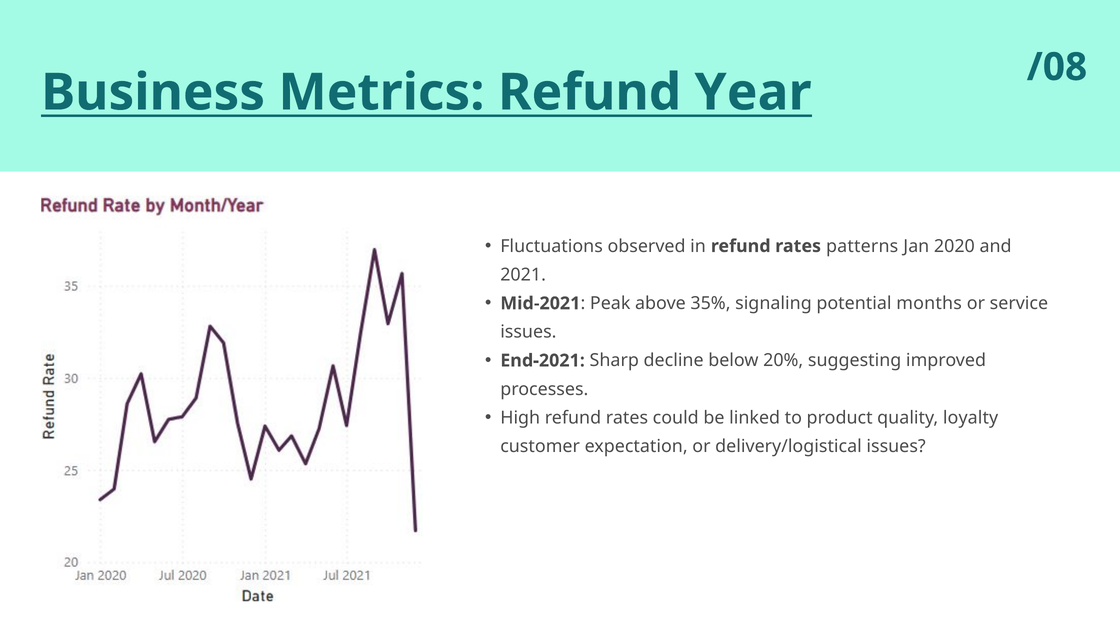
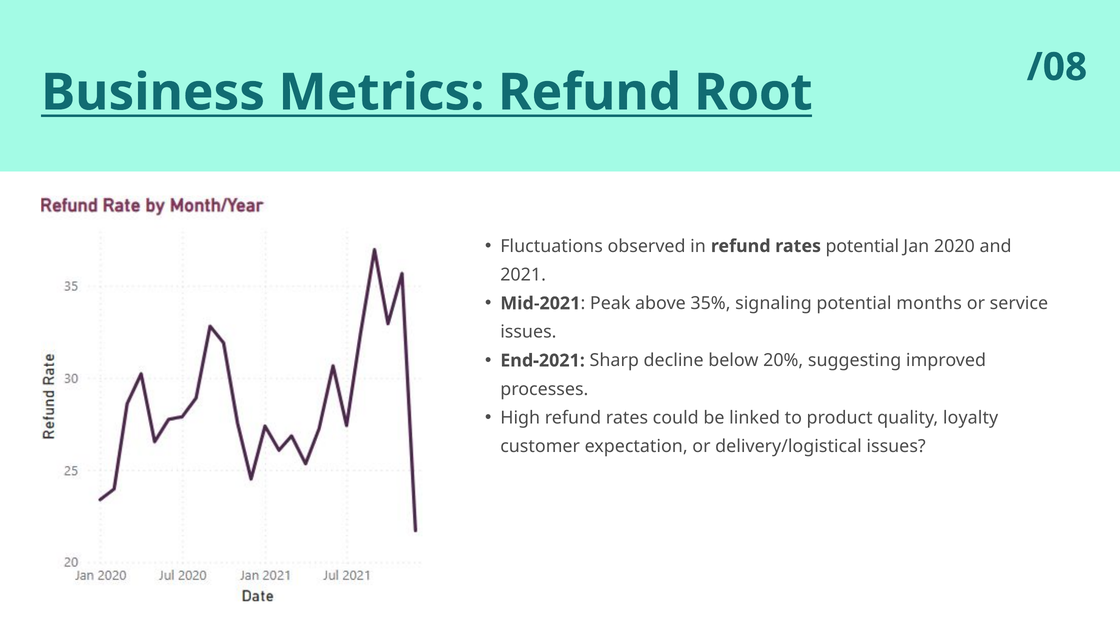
Year: Year -> Root (753, 93)
rates patterns: patterns -> potential (862, 246)
